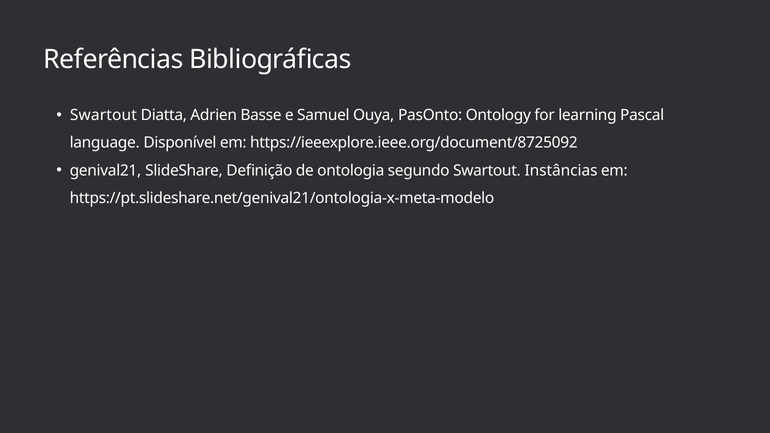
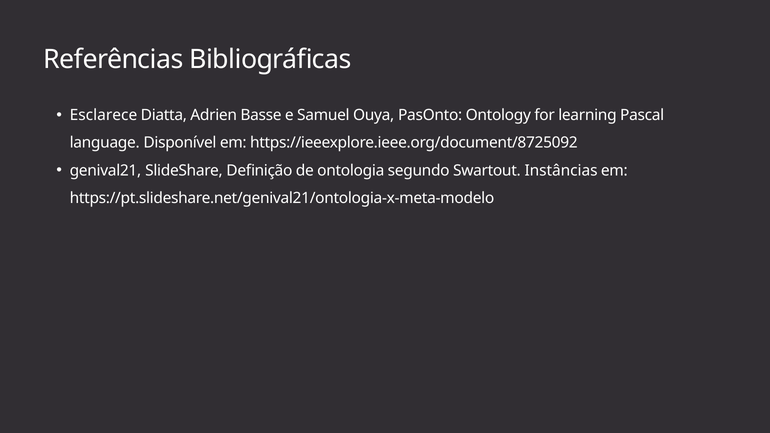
Swartout: Swartout -> Esclarece (103, 115)
